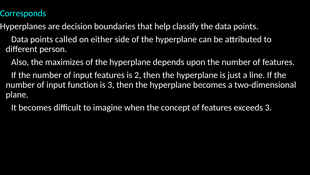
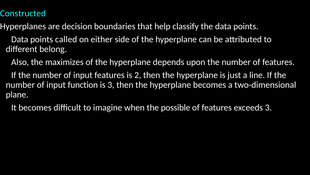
Corresponds: Corresponds -> Constructed (23, 13)
person: person -> belong (53, 49)
concept: concept -> possible (176, 107)
